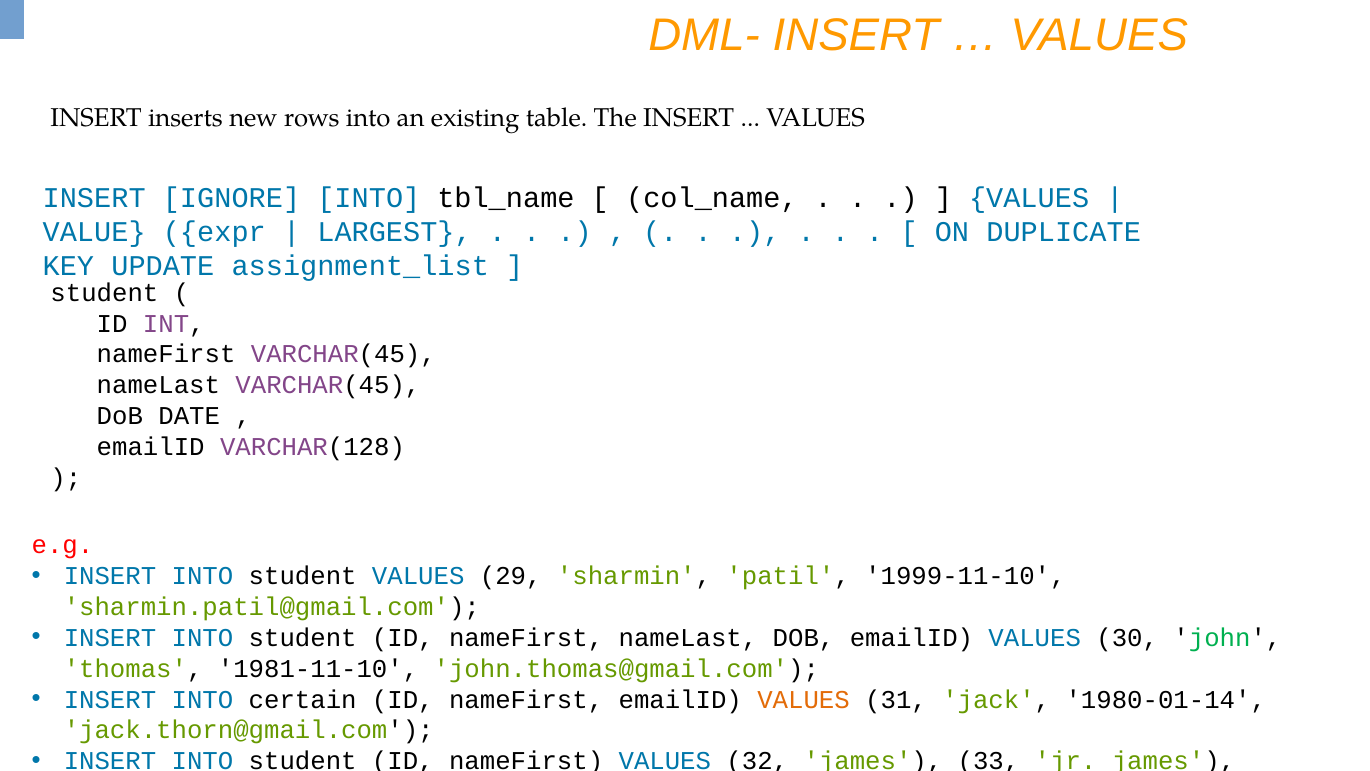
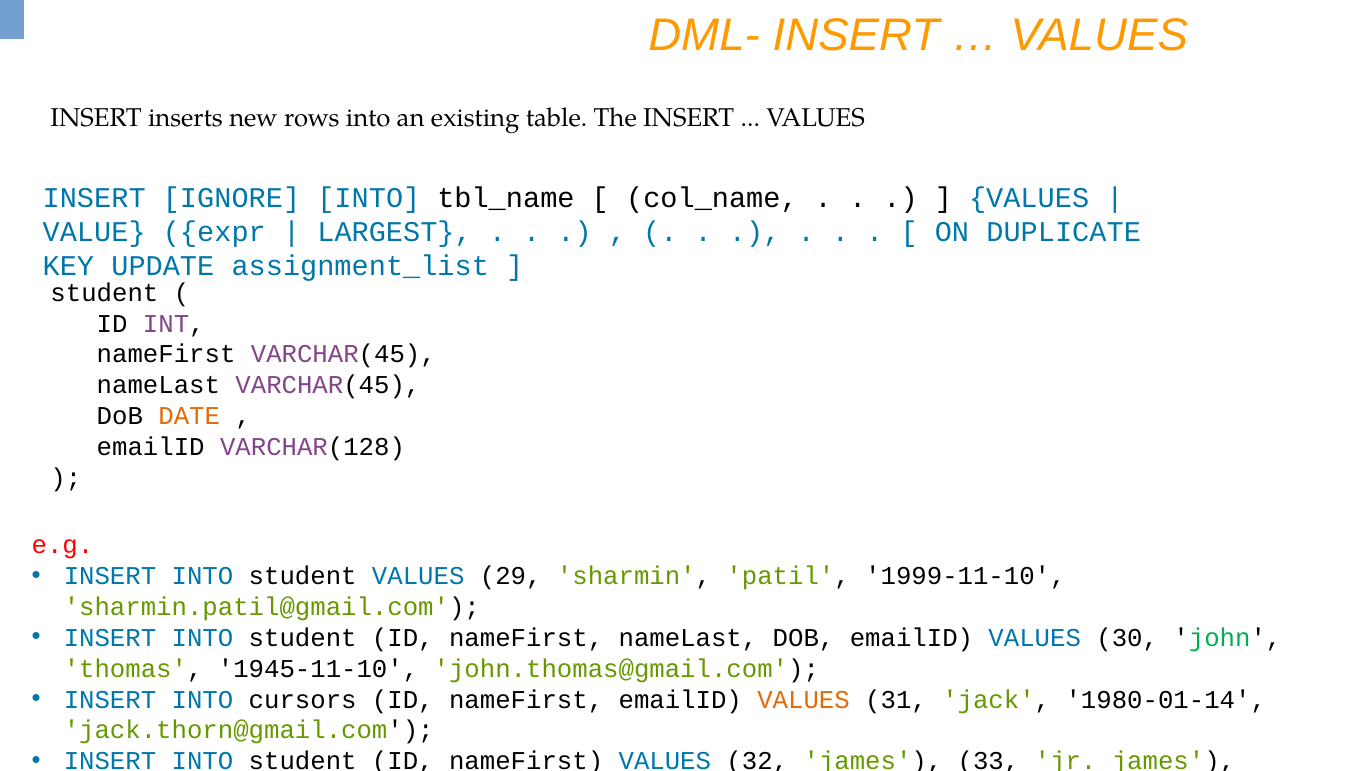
DATE colour: black -> orange (189, 416)
1981-11-10: 1981-11-10 -> 1945-11-10 (318, 668)
certain: certain -> cursors (303, 699)
